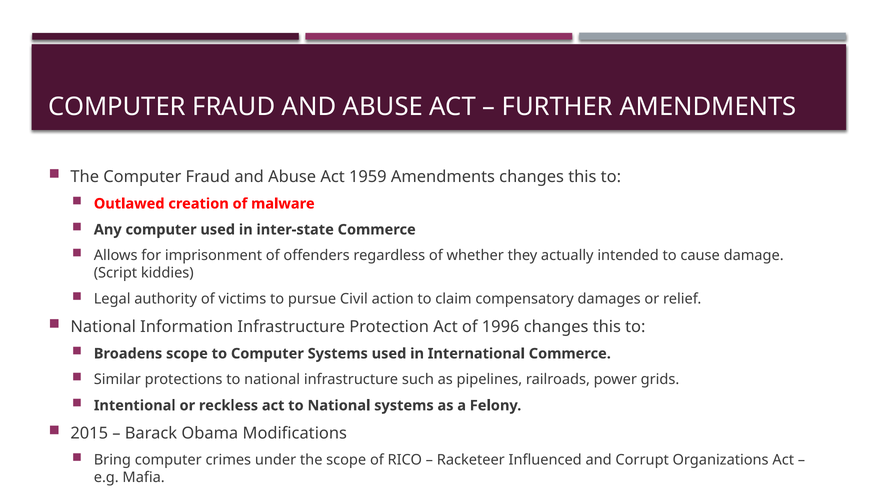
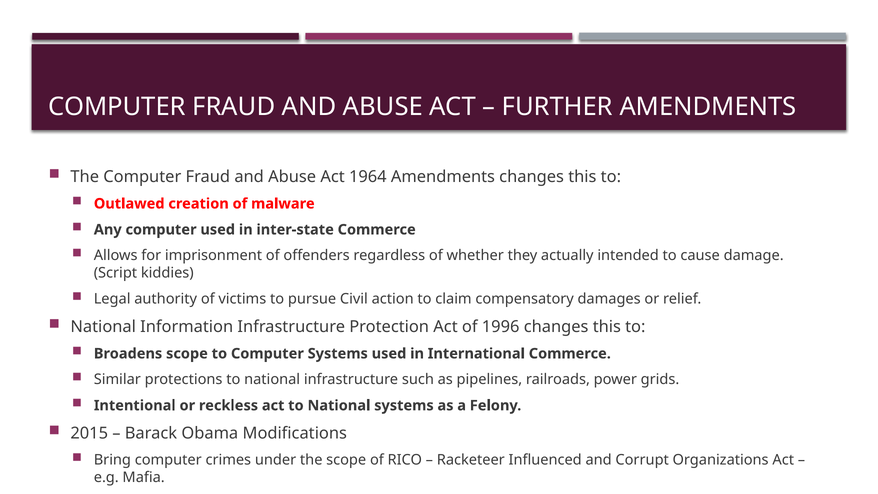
1959: 1959 -> 1964 (368, 177)
